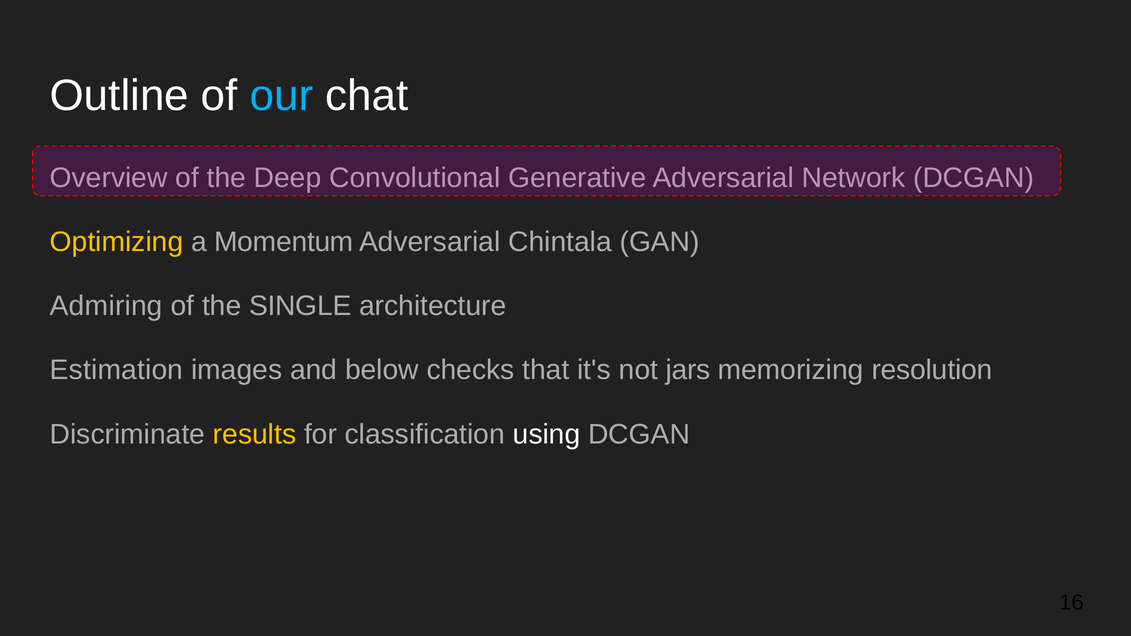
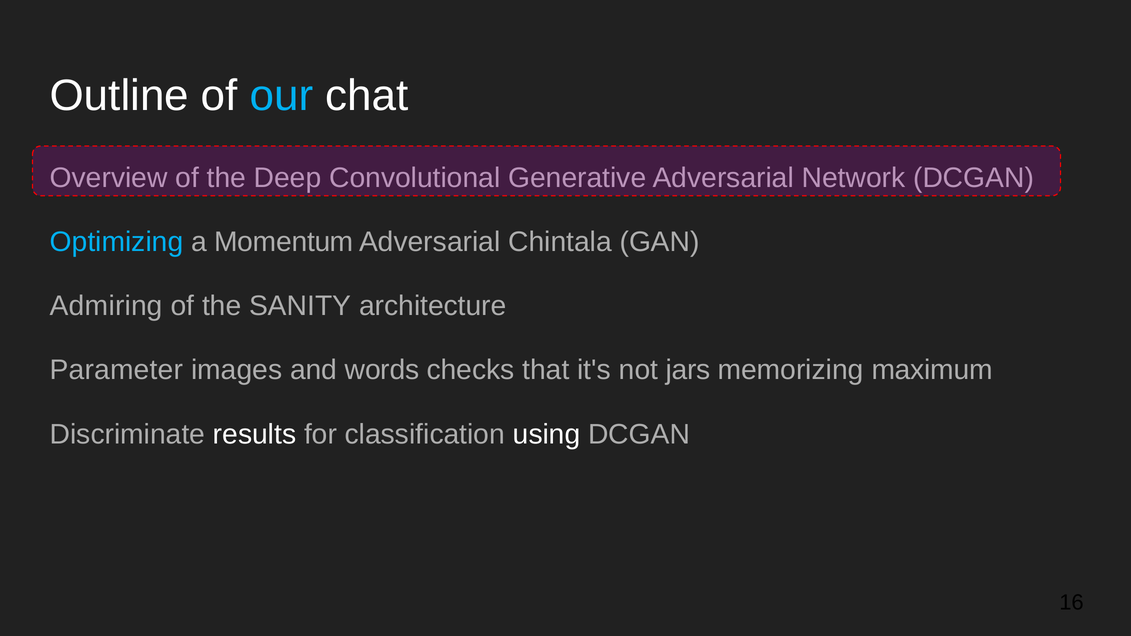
Optimizing colour: yellow -> light blue (117, 242)
SINGLE: SINGLE -> SANITY (300, 306)
Estimation: Estimation -> Parameter (117, 370)
below: below -> words (382, 370)
resolution: resolution -> maximum (932, 370)
results colour: yellow -> white (255, 434)
